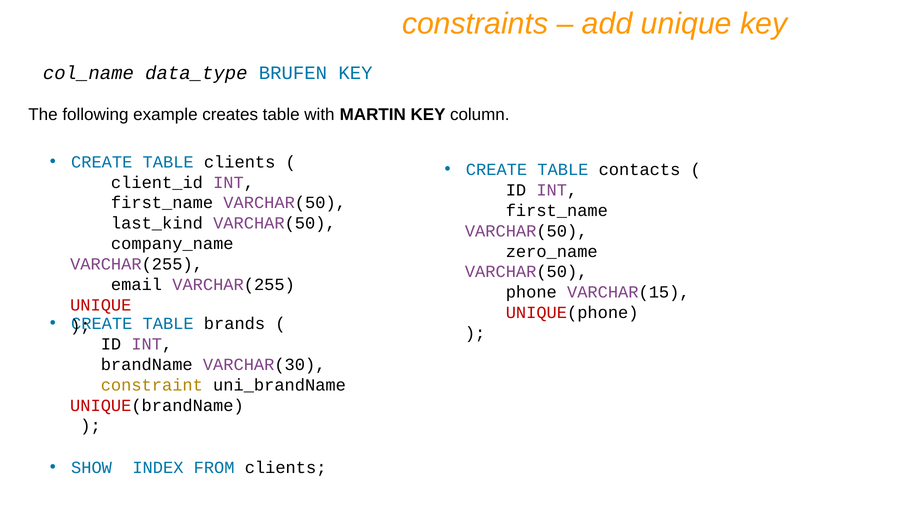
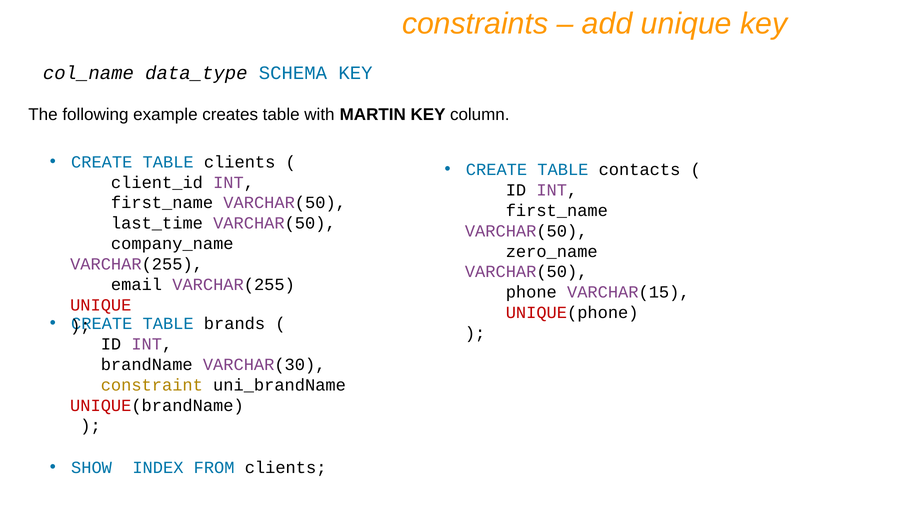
BRUFEN: BRUFEN -> SCHEMA (293, 73)
last_kind: last_kind -> last_time (157, 223)
